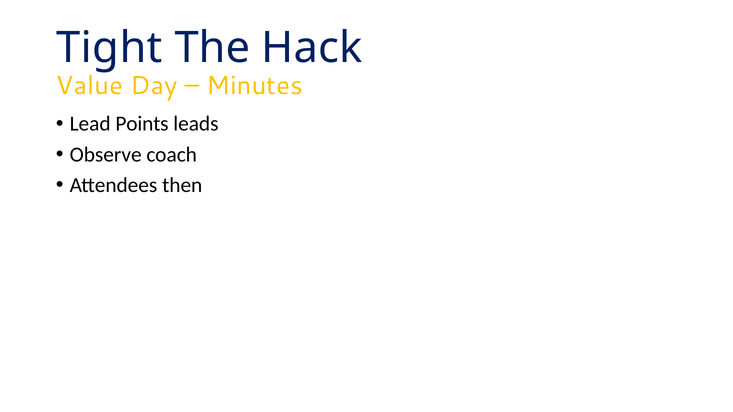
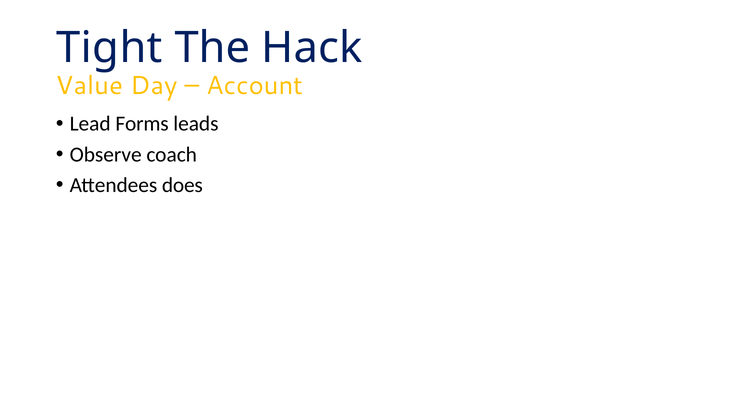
Minutes: Minutes -> Account (255, 86)
Points: Points -> Forms (142, 124)
then: then -> does (182, 185)
